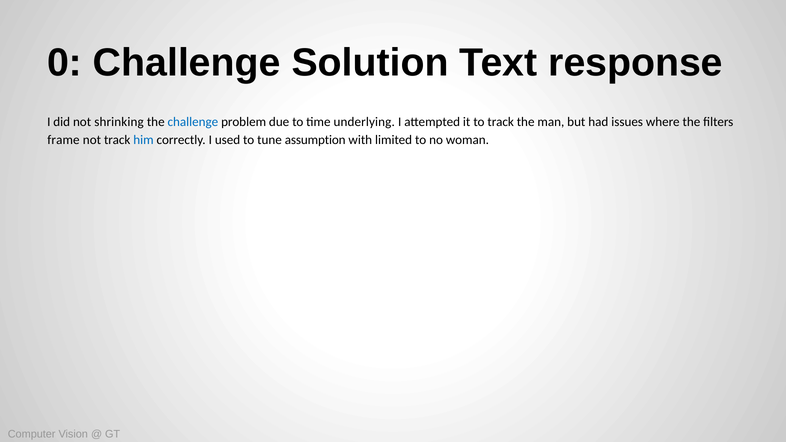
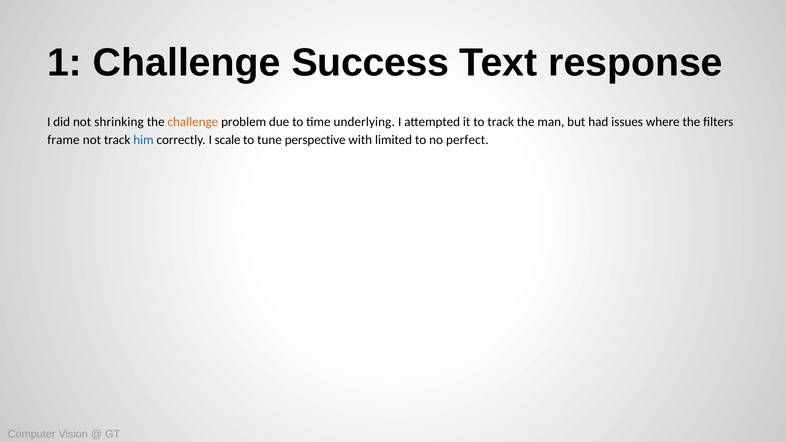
0: 0 -> 1 (65, 63)
Solution: Solution -> Success (370, 63)
challenge colour: blue -> orange (193, 122)
used: used -> scale (228, 140)
assumption: assumption -> perspective (315, 140)
woman: woman -> perfect (467, 140)
